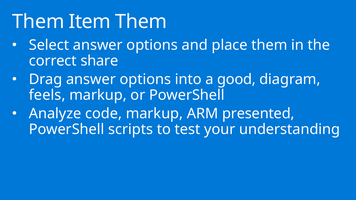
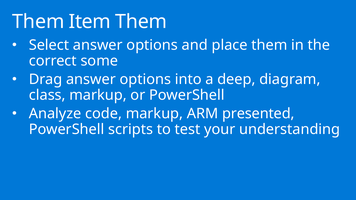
share: share -> some (99, 61)
good: good -> deep (236, 79)
feels: feels -> class (47, 95)
